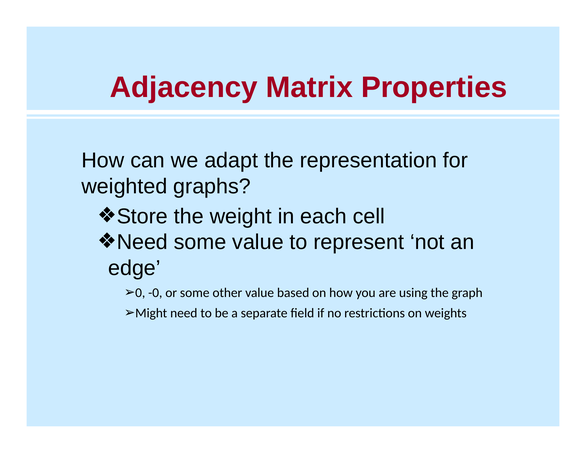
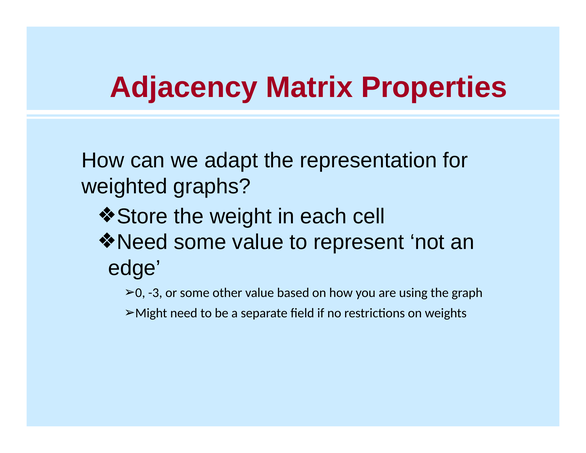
-0: -0 -> -3 (155, 293)
